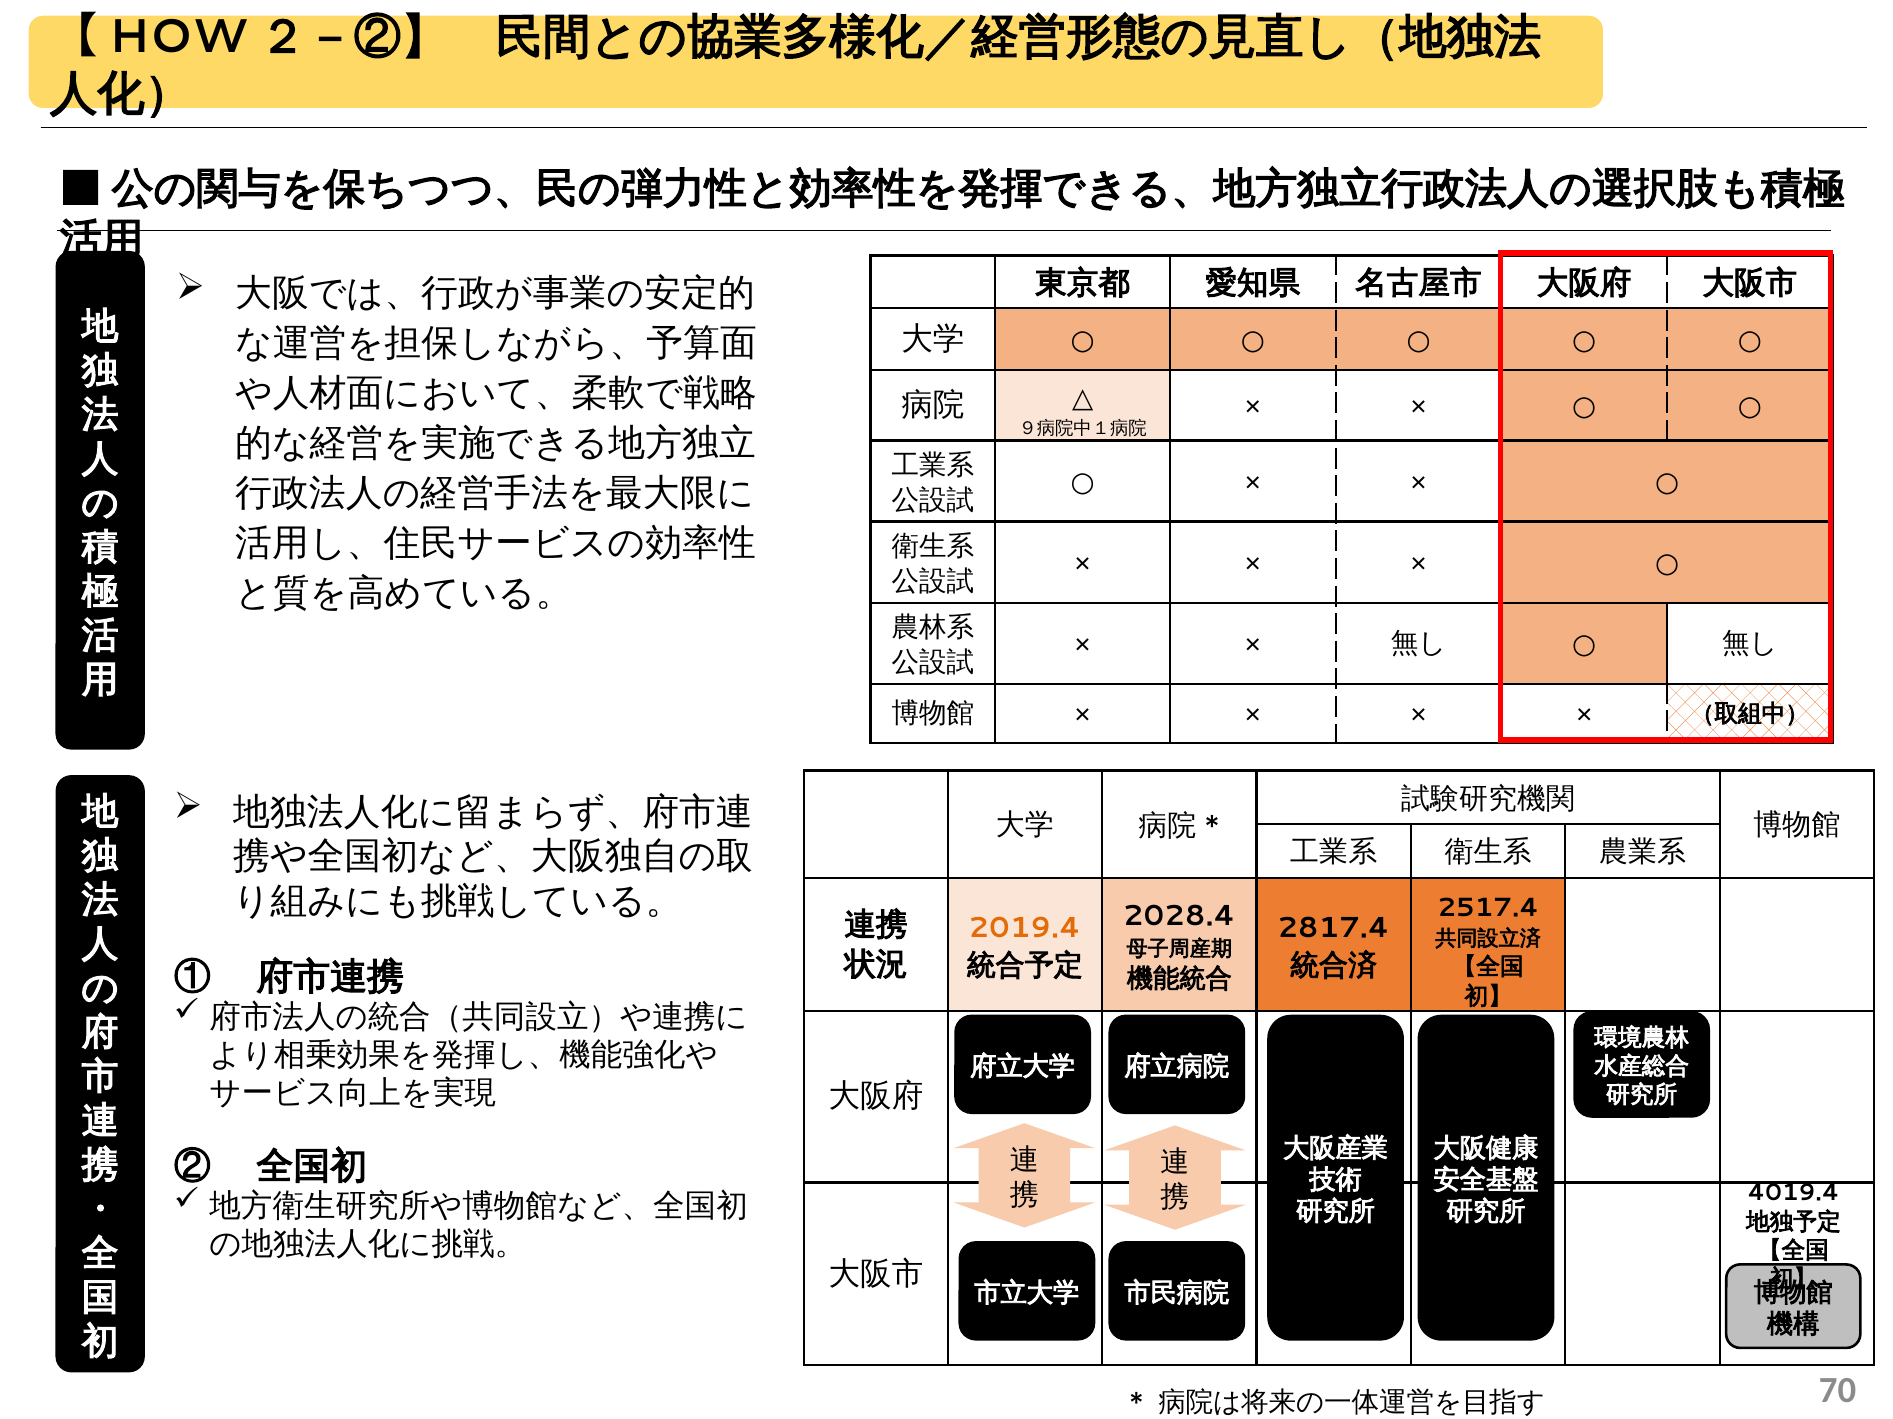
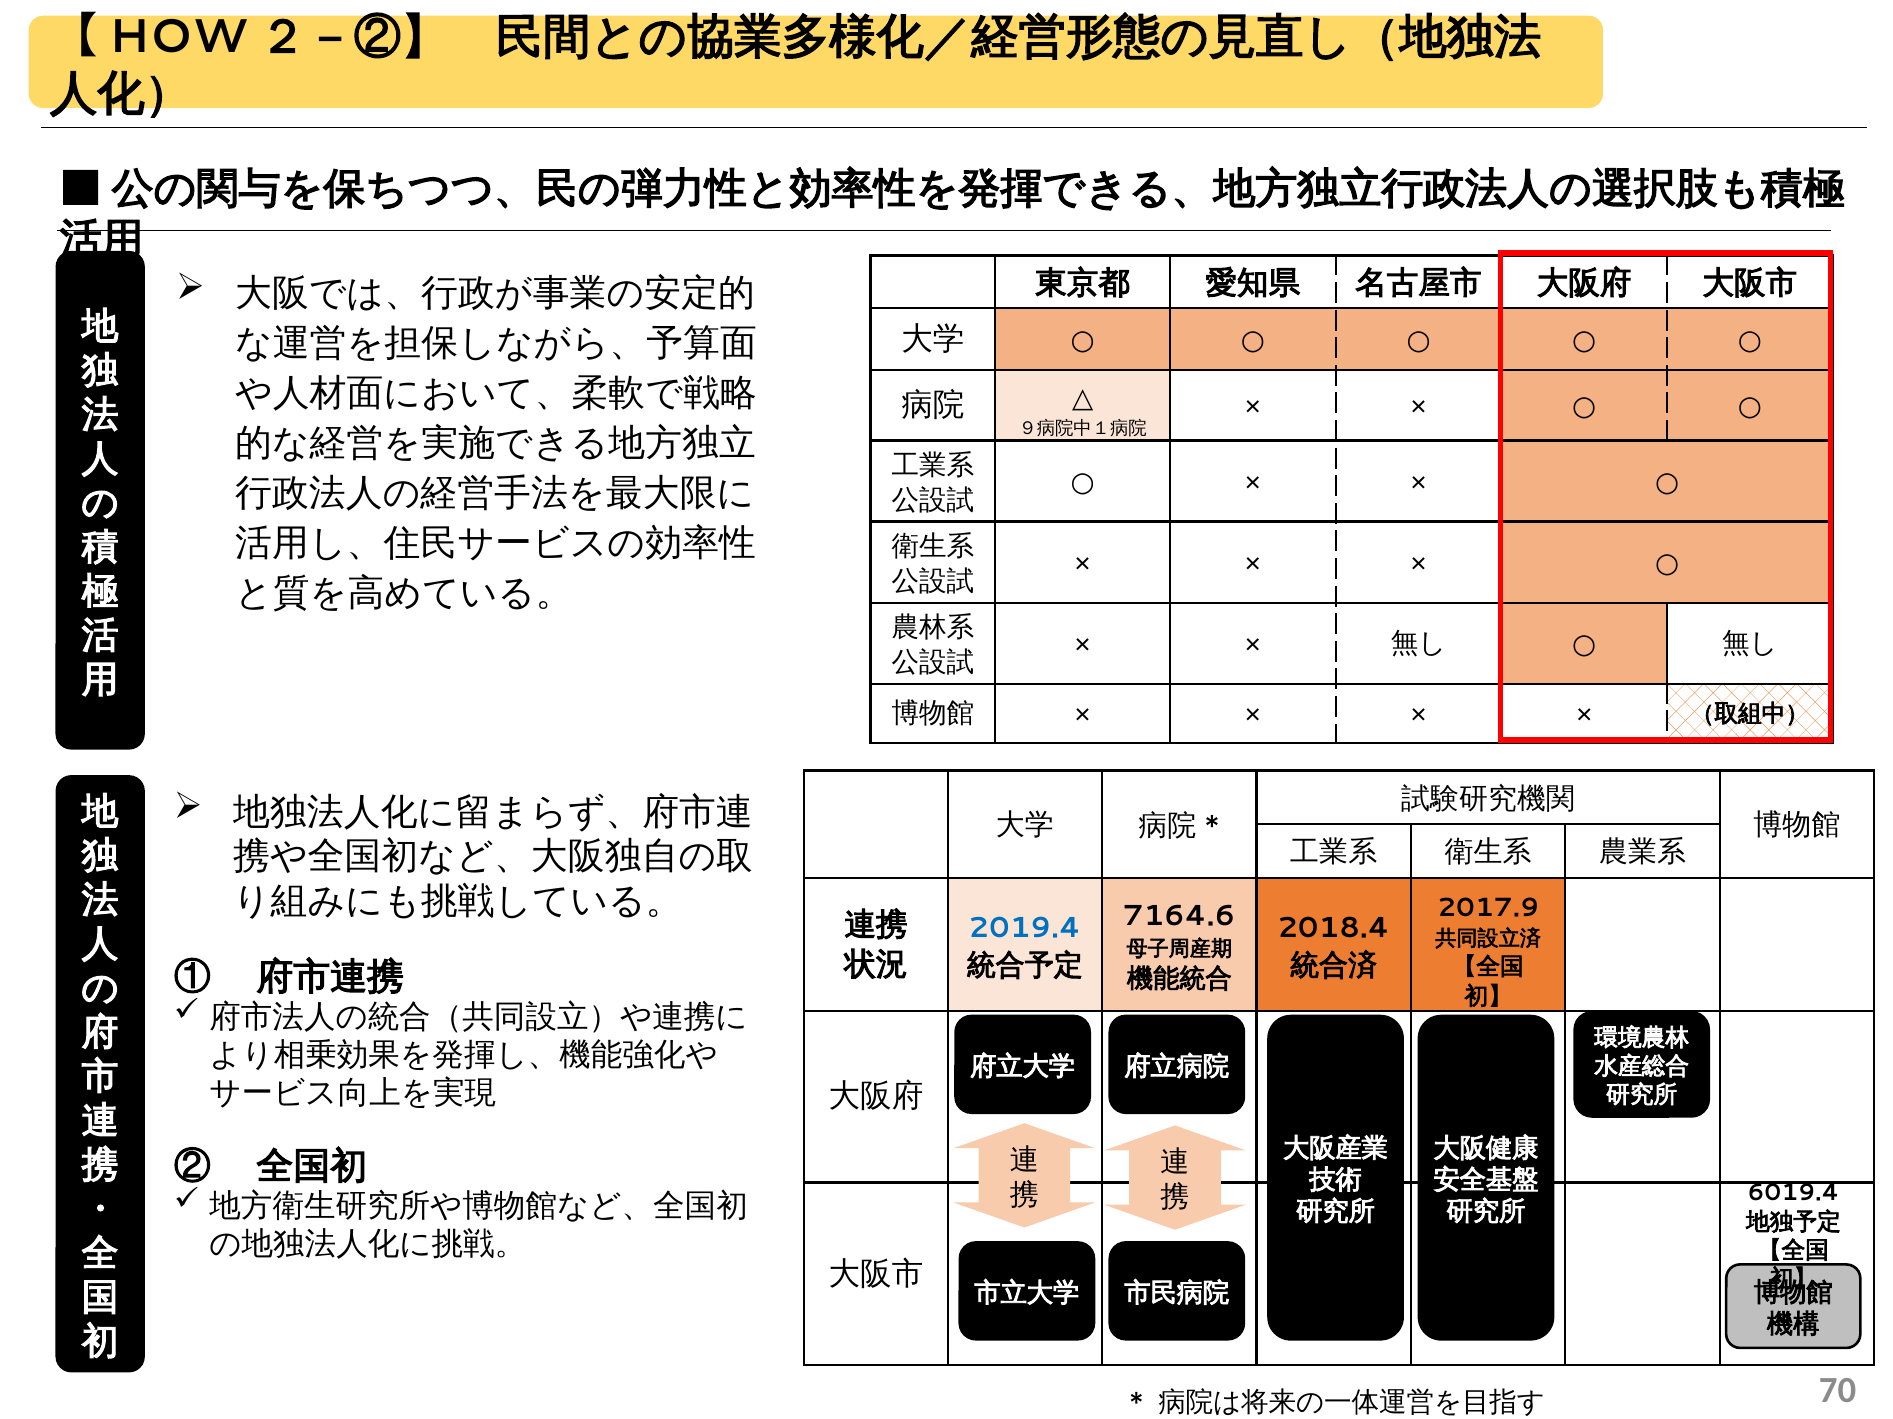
2517.4: 2517.4 -> 2017.9 (1488, 908)
2028.4: 2028.4 -> 7164.6 (1179, 916)
2019.4 colour: orange -> blue (1025, 928)
2817.4: 2817.4 -> 2018.4 (1334, 928)
4019.4: 4019.4 -> 6019.4 (1794, 1194)
